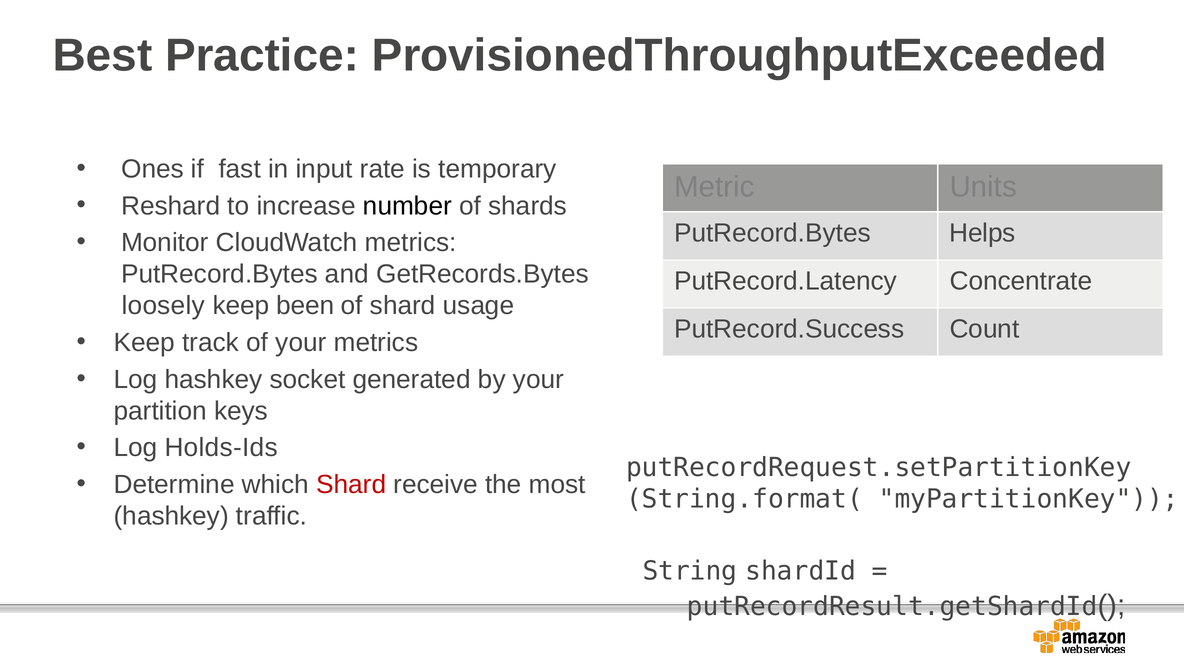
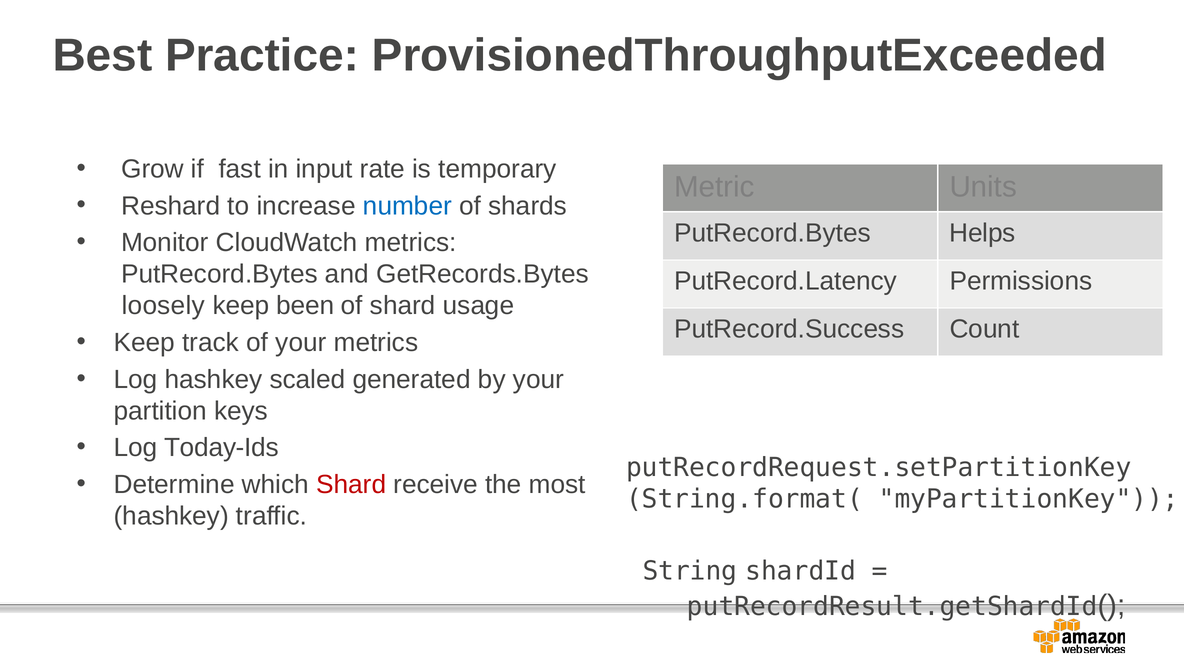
Ones: Ones -> Grow (152, 169)
number colour: black -> blue (407, 206)
Concentrate: Concentrate -> Permissions (1021, 281)
socket: socket -> scaled (308, 379)
Holds-Ids: Holds-Ids -> Today-Ids (222, 448)
